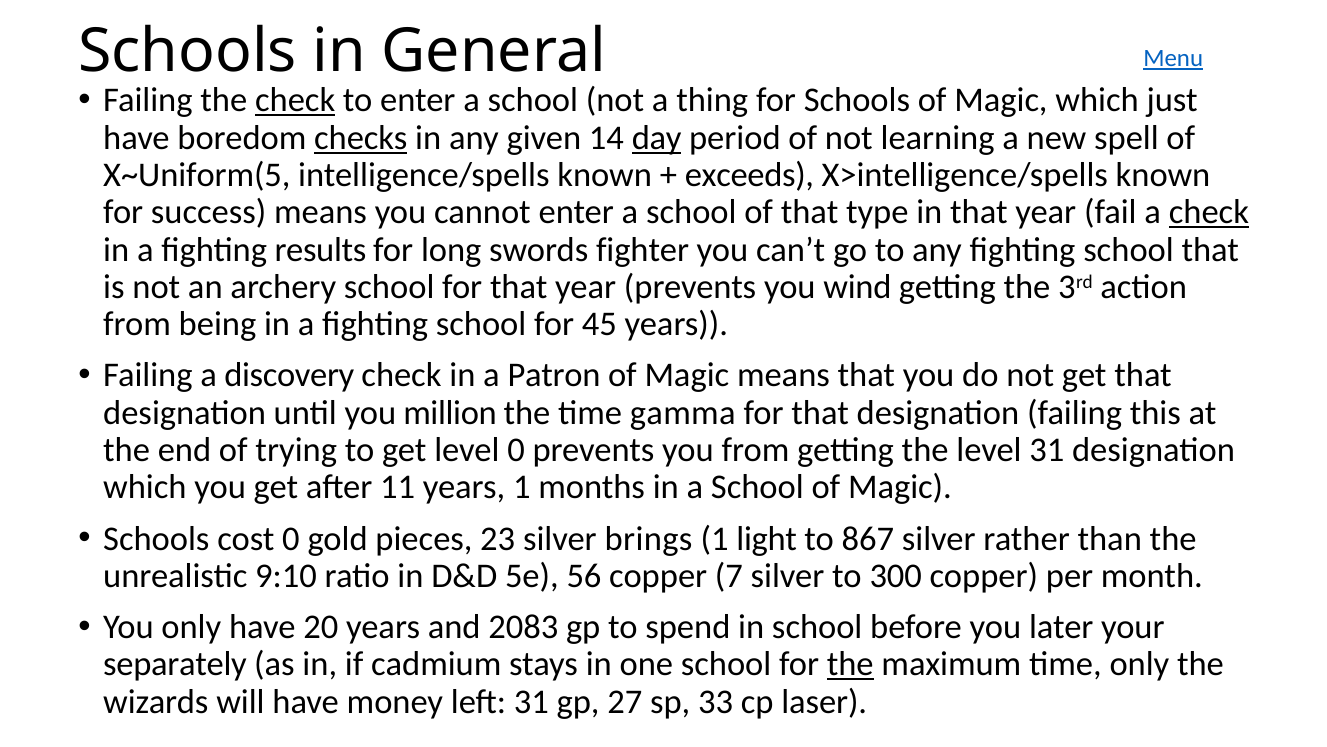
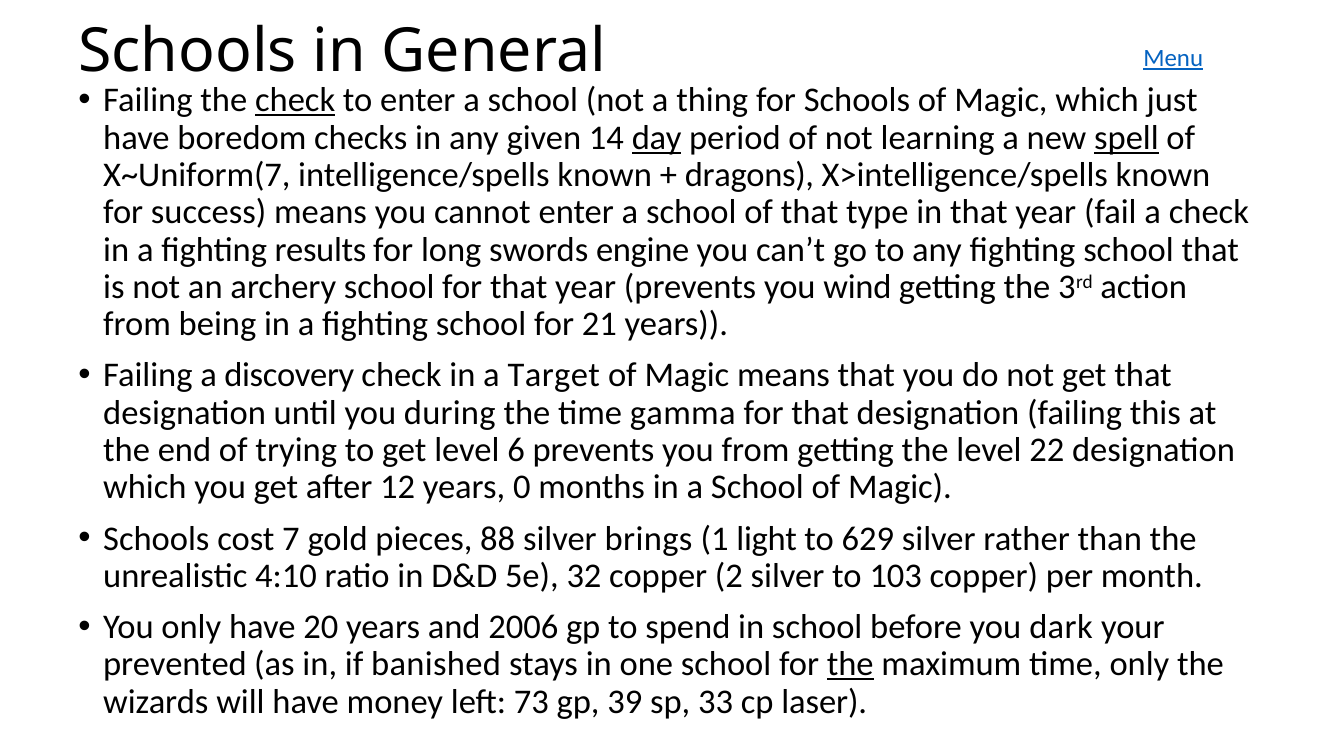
checks underline: present -> none (361, 138)
spell underline: none -> present (1127, 138)
X~Uniform(5: X~Uniform(5 -> X~Uniform(7 (197, 175)
exceeds: exceeds -> dragons (749, 175)
check underline: present -> none (1209, 212)
fighter: fighter -> engine (643, 250)
45: 45 -> 21 (599, 324)
Patron: Patron -> Target (554, 375)
million: million -> during (450, 413)
level 0: 0 -> 6 (516, 450)
level 31: 31 -> 22 (1047, 450)
11: 11 -> 12 (398, 487)
years 1: 1 -> 0 (522, 487)
cost 0: 0 -> 7 (291, 538)
23: 23 -> 88 (498, 538)
867: 867 -> 629 (868, 538)
9:10: 9:10 -> 4:10 (286, 576)
56: 56 -> 32 (584, 576)
7: 7 -> 2 (729, 576)
300: 300 -> 103 (896, 576)
2083: 2083 -> 2006 (523, 627)
later: later -> dark (1061, 627)
separately: separately -> prevented (175, 664)
cadmium: cadmium -> banished (436, 664)
left 31: 31 -> 73 (531, 701)
27: 27 -> 39 (625, 701)
